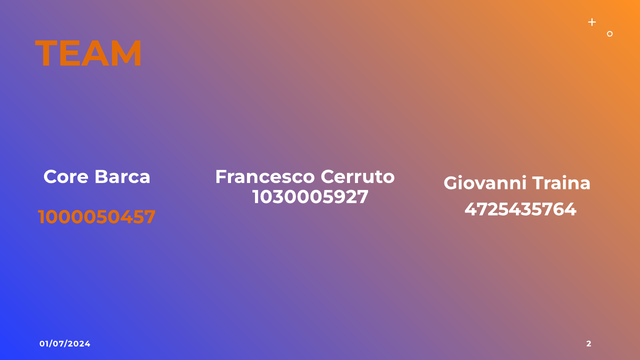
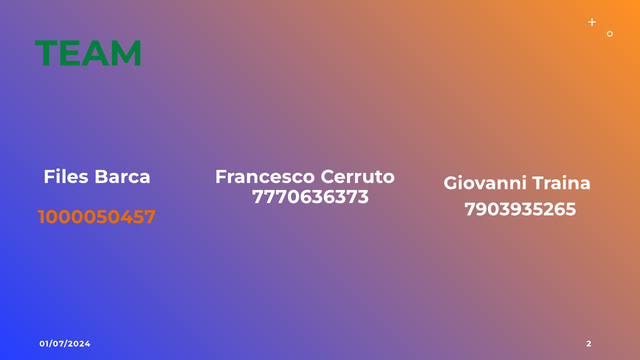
TEAM colour: orange -> green (89, 54)
Core: Core -> Files (66, 177)
1030005927: 1030005927 -> 7770636373 (311, 197)
4725435764: 4725435764 -> 7903935265 (520, 209)
